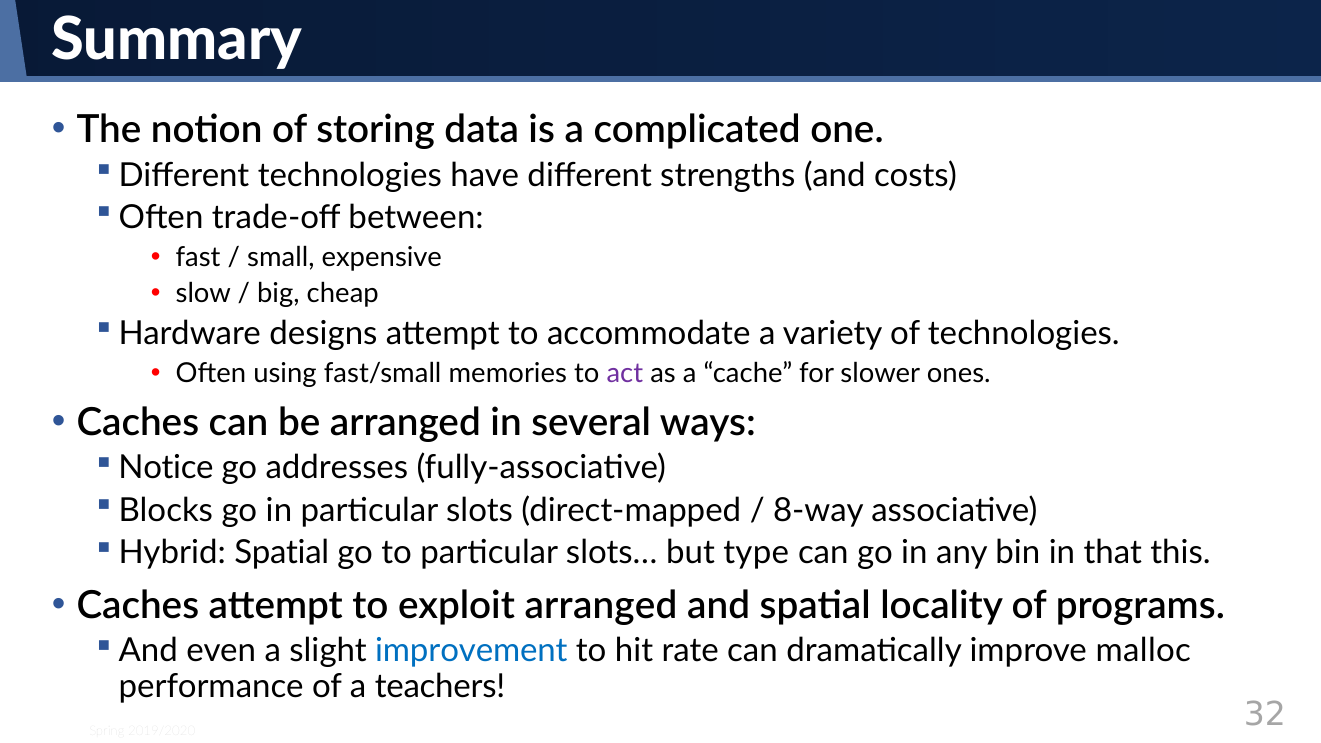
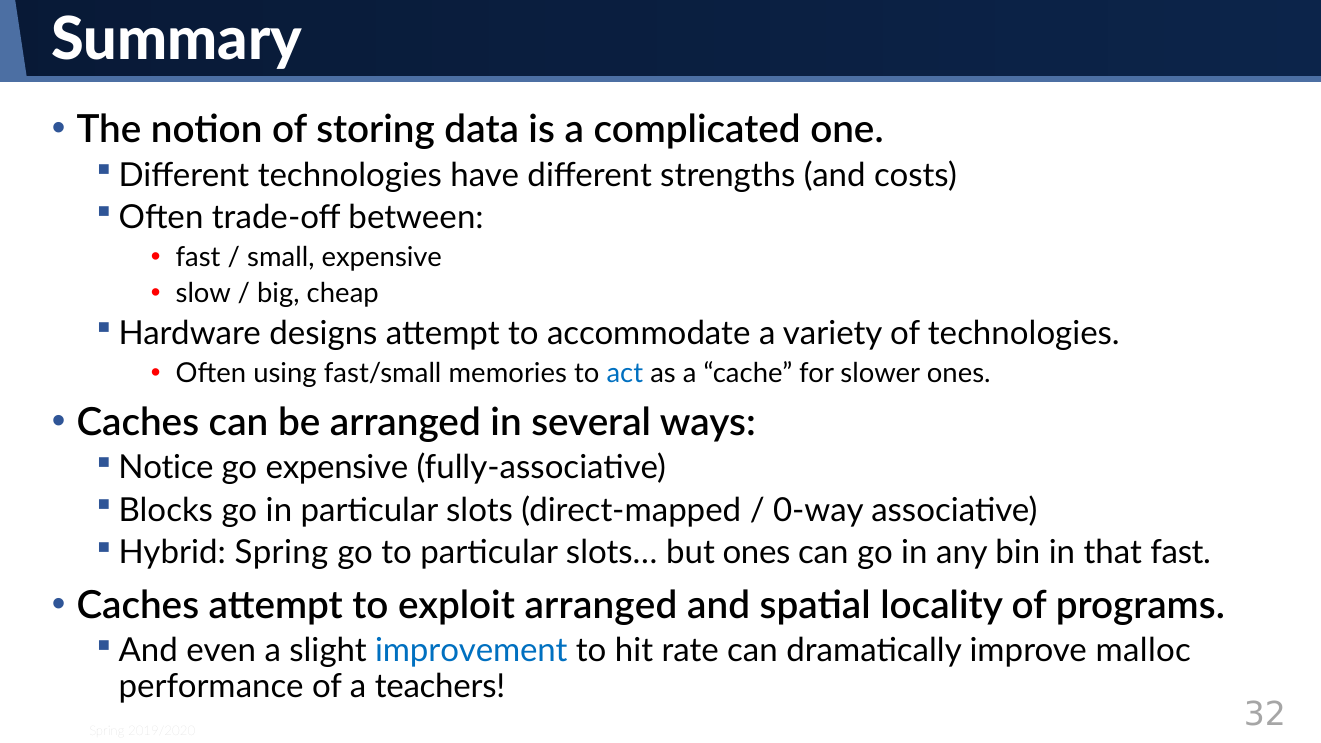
act colour: purple -> blue (625, 373)
go addresses: addresses -> expensive (337, 468)
8-way: 8-way -> 0-way (818, 511)
Hybrid Spatial: Spatial -> Spring (281, 553)
but type: type -> ones (757, 553)
that this: this -> fast (1181, 553)
